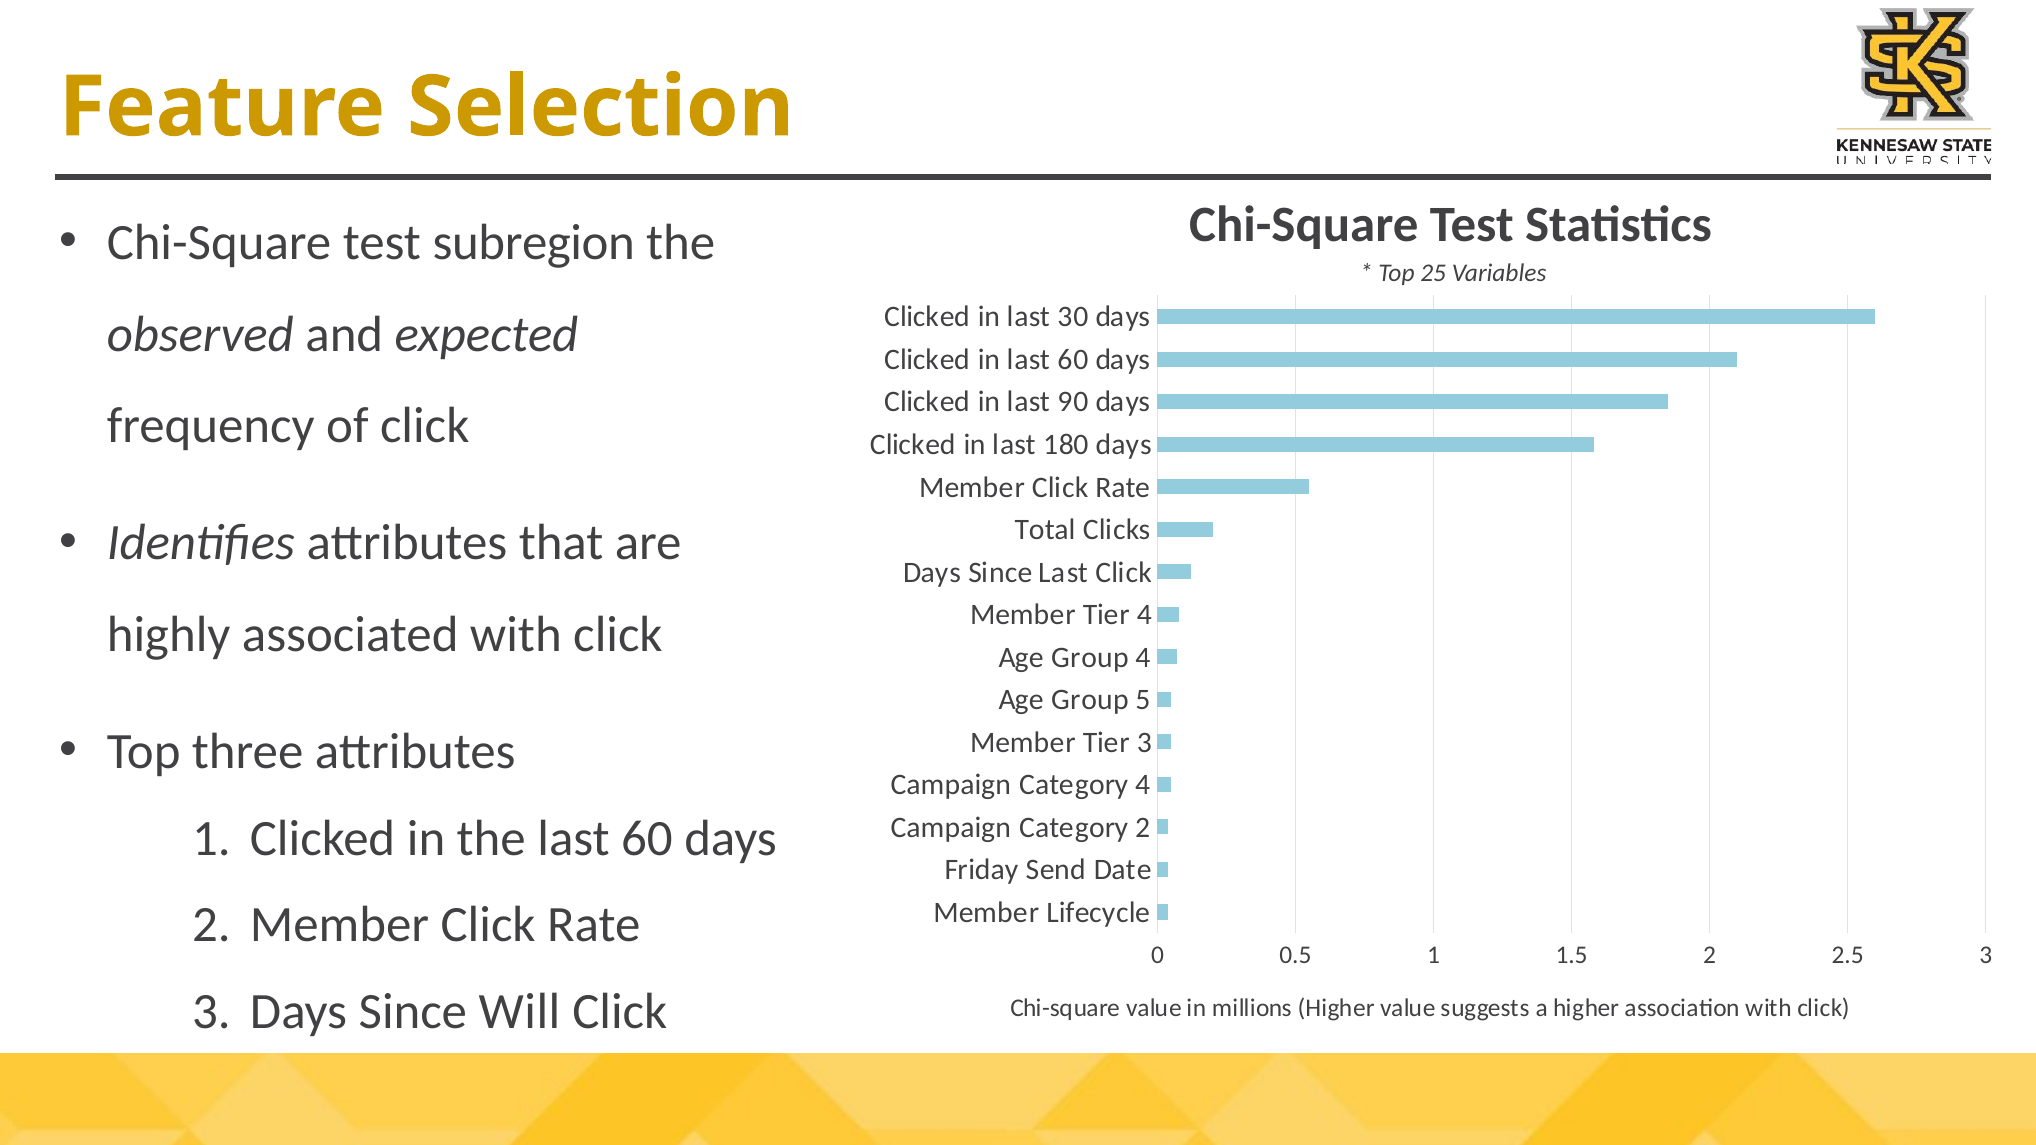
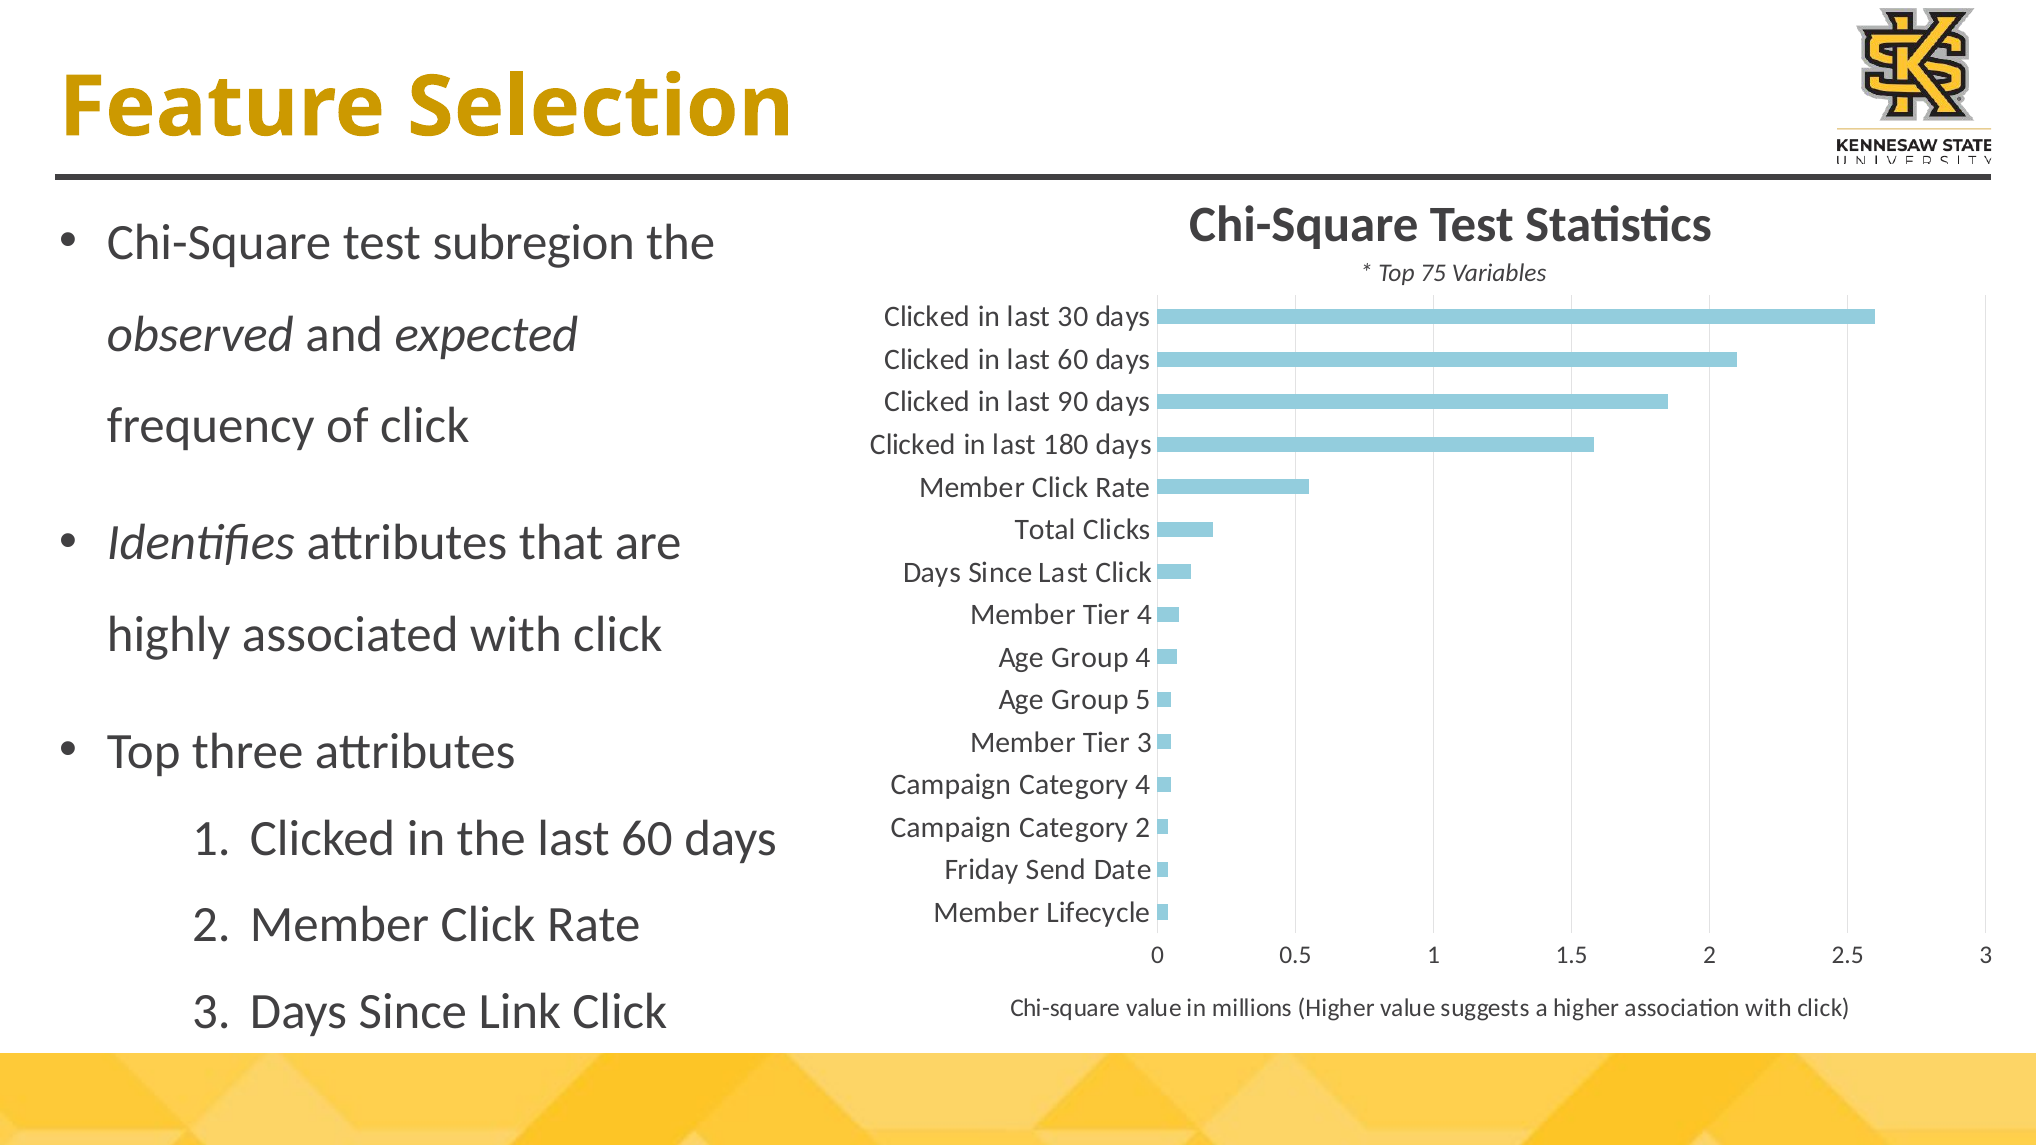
25: 25 -> 75 (1433, 273)
Will: Will -> Link (520, 1012)
